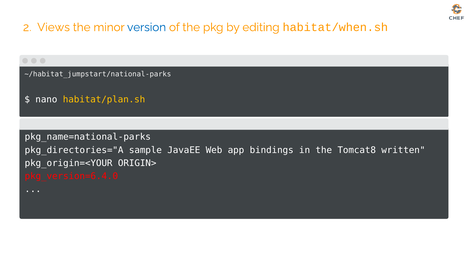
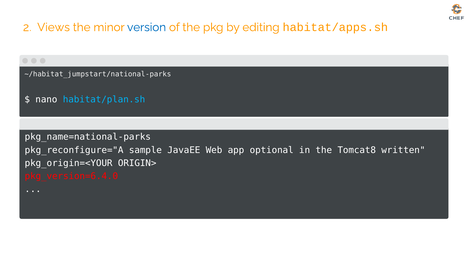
habitat/when.sh: habitat/when.sh -> habitat/apps.sh (335, 27)
habitat/plan.sh colour: yellow -> light blue (104, 100)
pkg_directories="A: pkg_directories="A -> pkg_reconfigure="A (74, 150)
bindings: bindings -> optional (272, 150)
